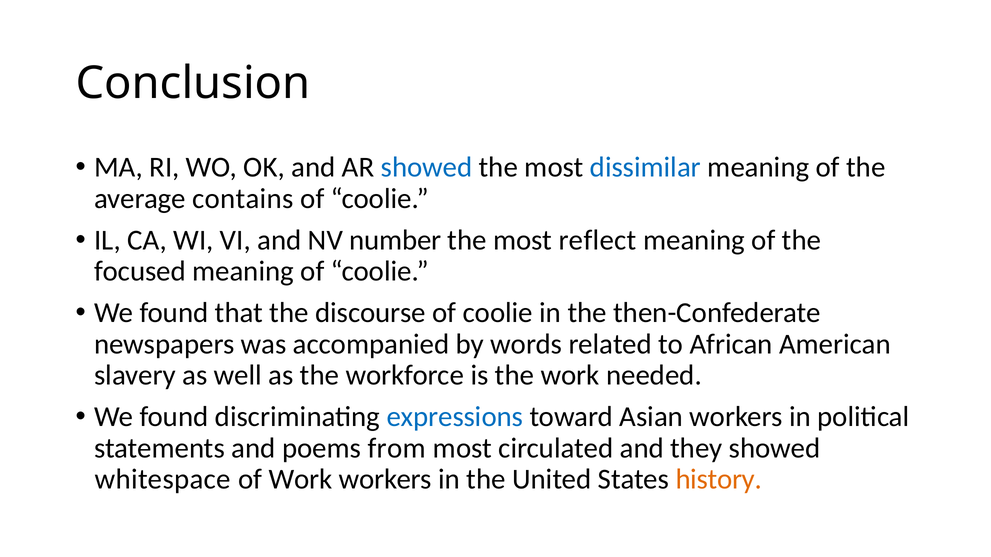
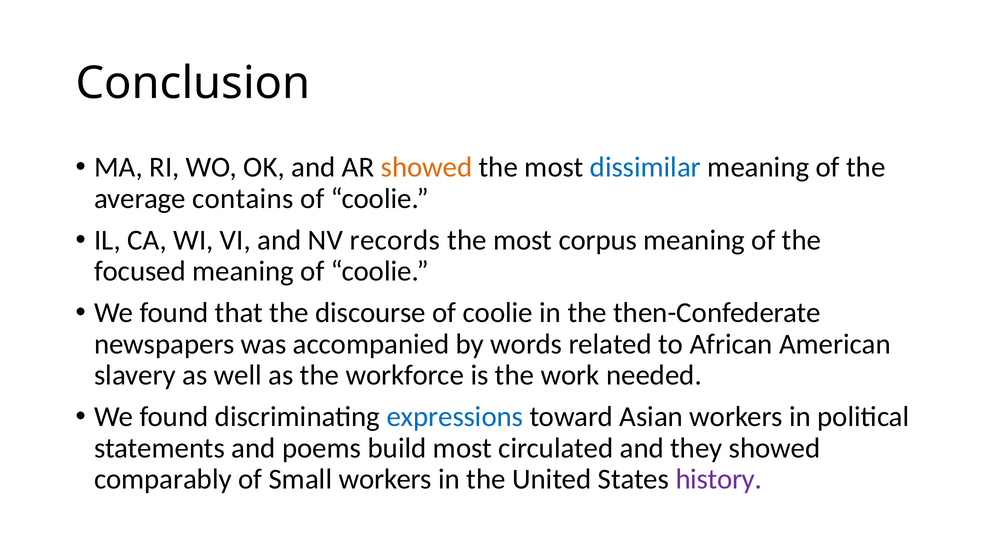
showed colour: blue -> orange (427, 168)
number: number -> records (395, 240)
reflect: reflect -> corpus (598, 240)
from: from -> build (397, 448)
whitespace: whitespace -> comparably (163, 480)
of Work: Work -> Small (300, 480)
history colour: orange -> purple (719, 480)
